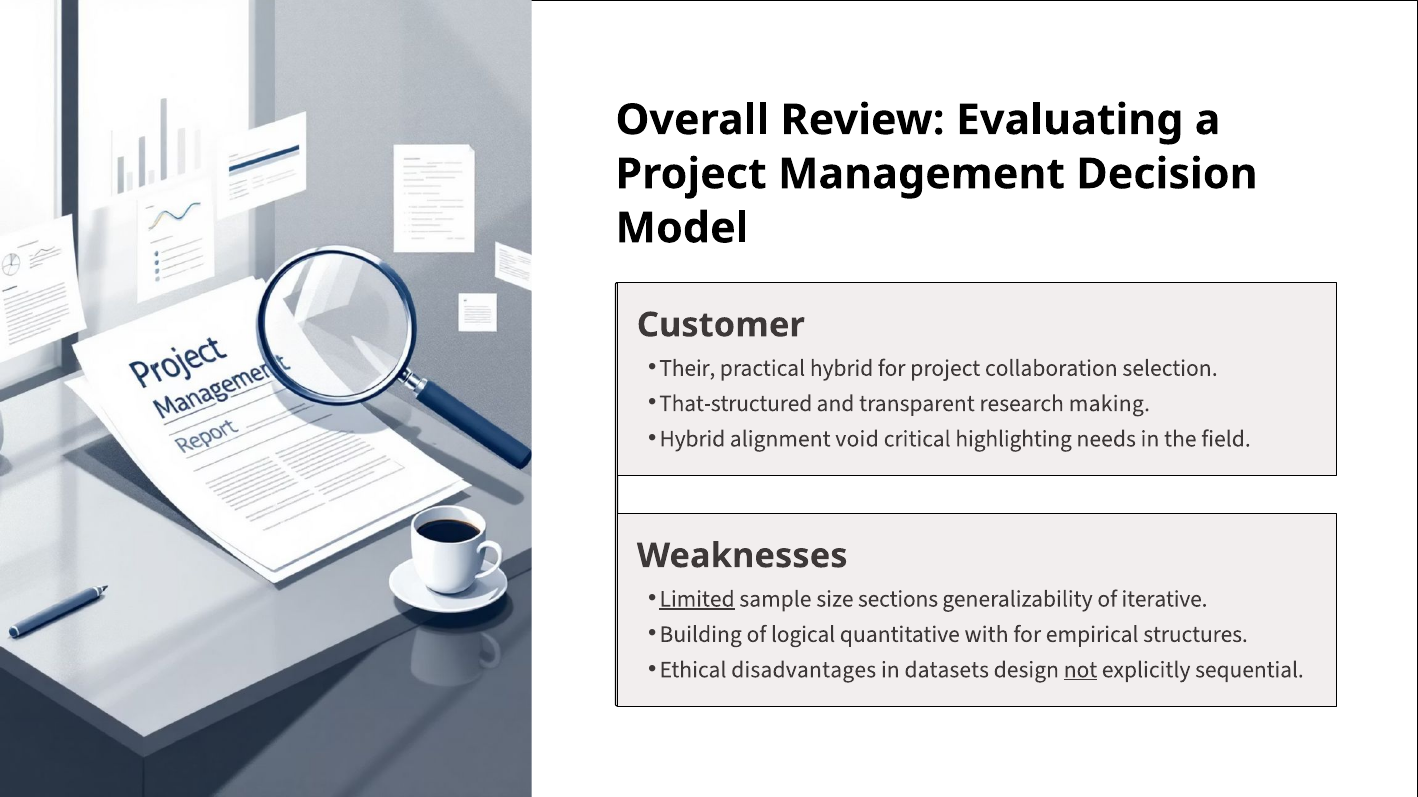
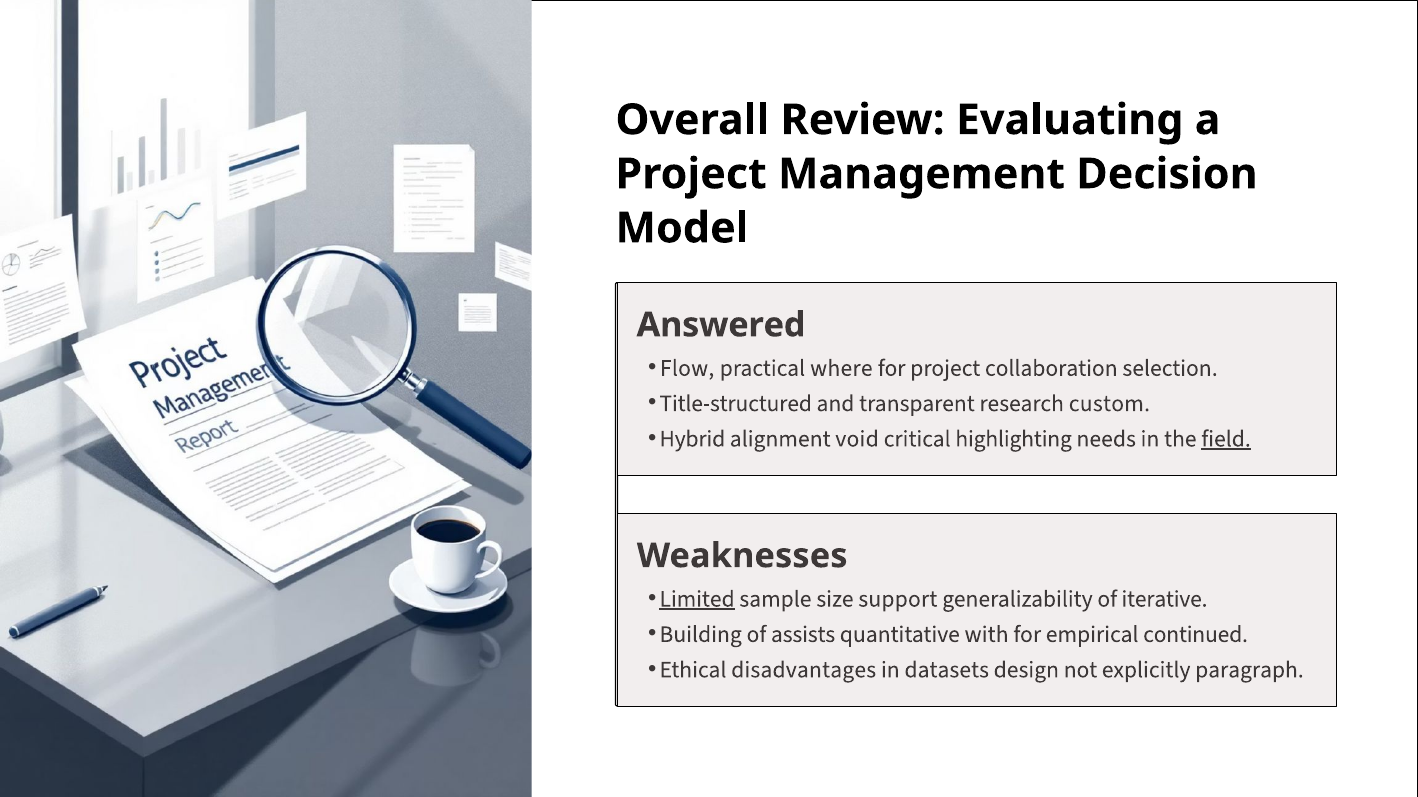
Customer: Customer -> Answered (721, 325)
Their: Their -> Flow (687, 368)
practical hybrid: hybrid -> where (841, 368)
That-structured: That-structured -> Title-structured (736, 404)
making: making -> custom (1109, 404)
field underline: none -> present (1226, 439)
sections: sections -> support (898, 599)
logical: logical -> assists (803, 635)
structures: structures -> continued (1196, 635)
not underline: present -> none (1080, 670)
sequential: sequential -> paragraph (1249, 670)
